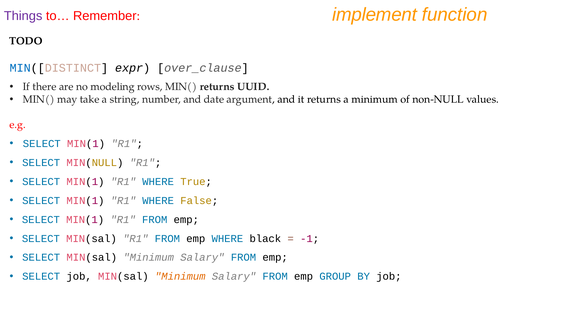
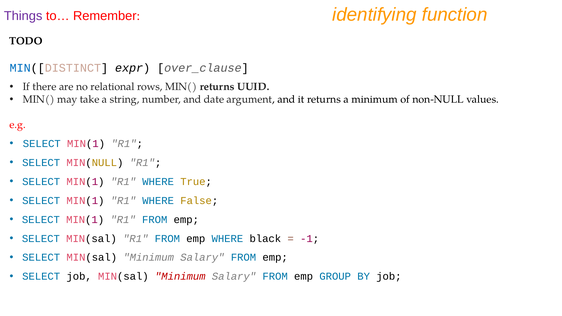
implement: implement -> identifying (374, 15)
modeling: modeling -> relational (113, 87)
Minimum colour: orange -> red (180, 277)
